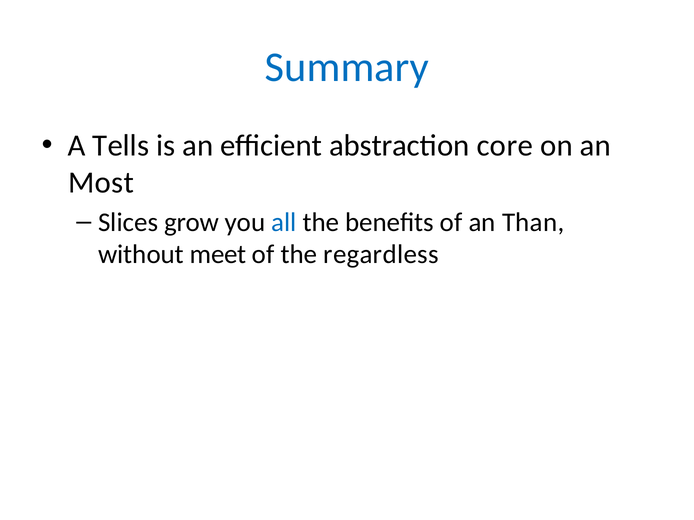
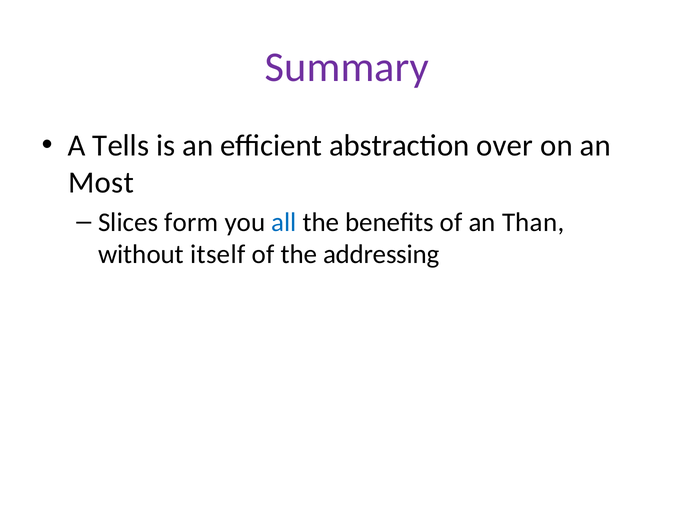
Summary colour: blue -> purple (347, 67)
core: core -> over (505, 146)
grow: grow -> form (191, 222)
meet: meet -> itself (218, 255)
regardless: regardless -> addressing (381, 255)
